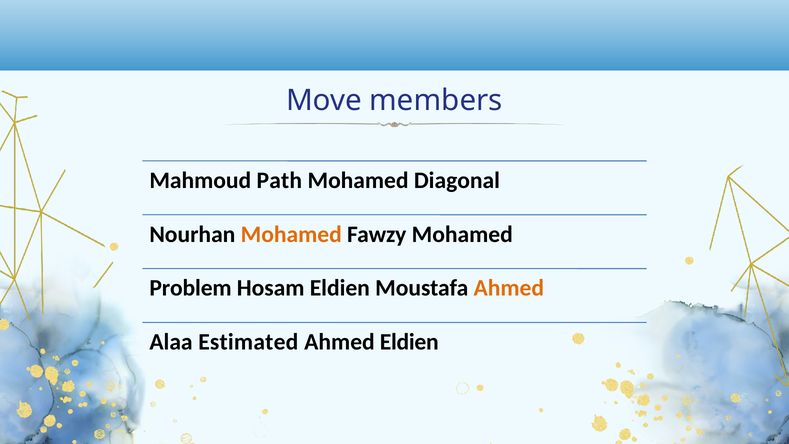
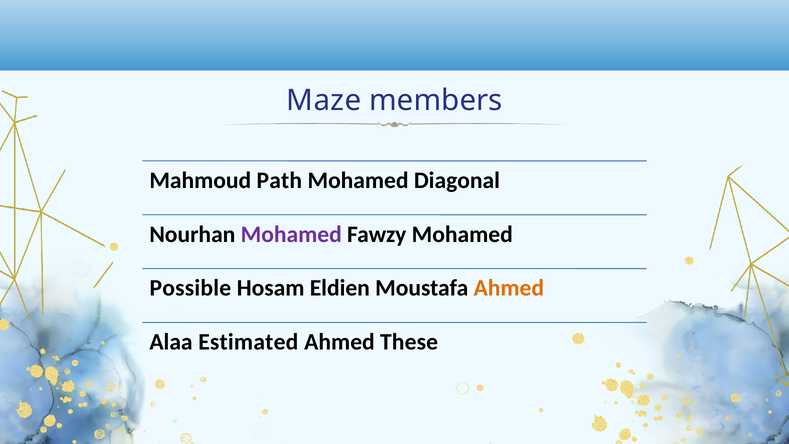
Move: Move -> Maze (324, 100)
Mohamed colour: orange -> purple (291, 234)
Problem: Problem -> Possible (190, 288)
Ahmed Eldien: Eldien -> These (409, 342)
